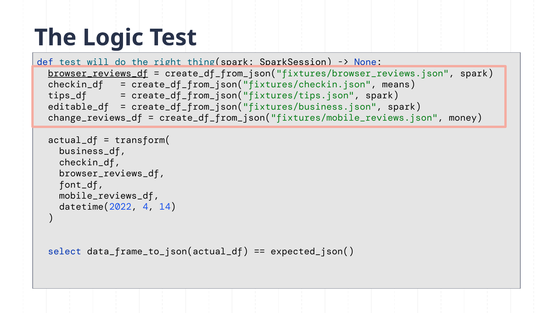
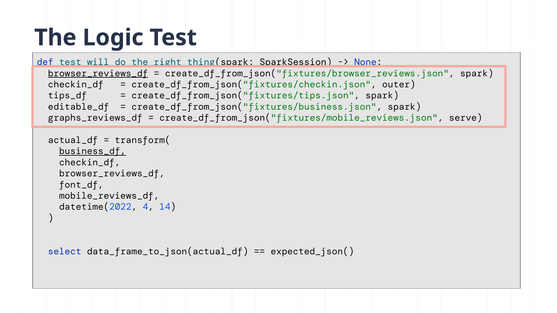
means: means -> outer (399, 85)
change_reviews_df: change_reviews_df -> graphs_reviews_df (95, 118)
money: money -> serve (466, 118)
business_df underline: none -> present (92, 151)
